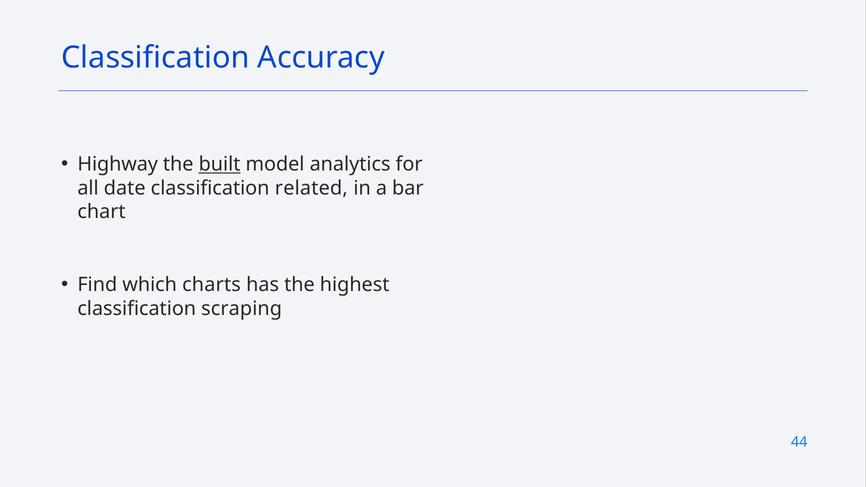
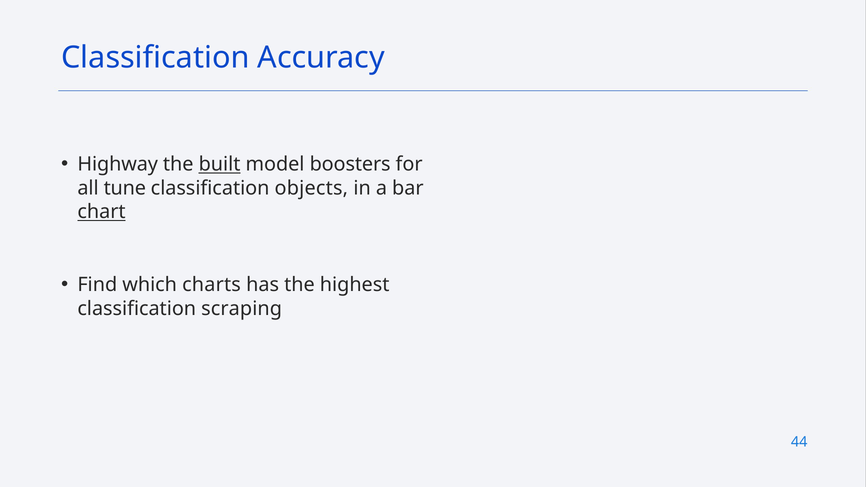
analytics: analytics -> boosters (350, 164)
date: date -> tune (125, 188)
related: related -> objects (311, 188)
chart underline: none -> present (102, 212)
